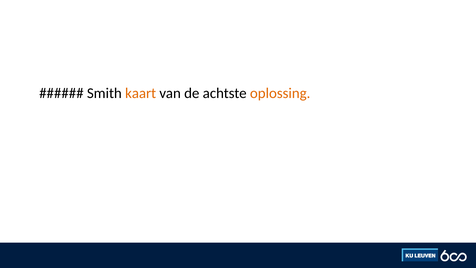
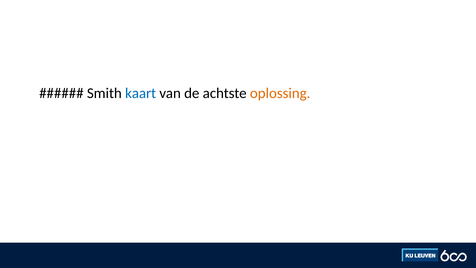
kaart colour: orange -> blue (141, 93)
